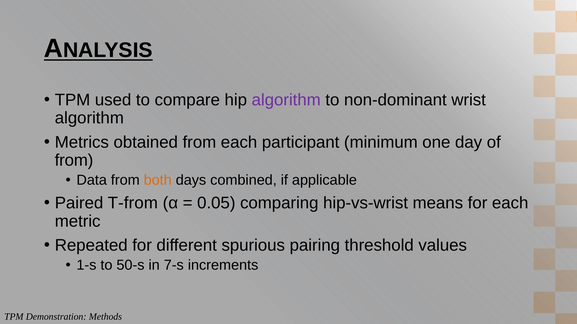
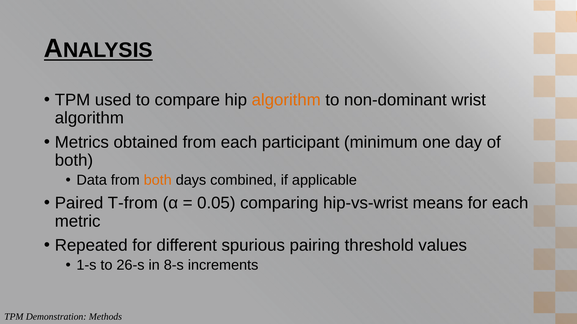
algorithm colour: purple -> orange (286, 100)
from: from -> both (74, 161)
50-s: 50-s -> 26-s (130, 266)
7-s: 7-s -> 8-s (174, 266)
